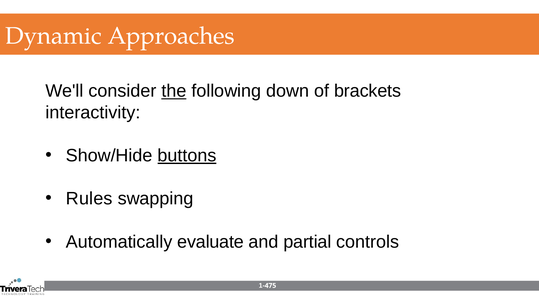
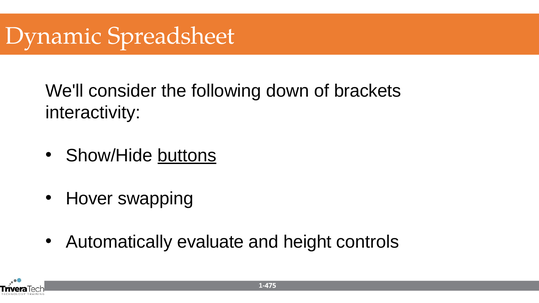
Approaches: Approaches -> Spreadsheet (171, 36)
the underline: present -> none (174, 91)
Rules: Rules -> Hover (89, 199)
partial: partial -> height (307, 242)
